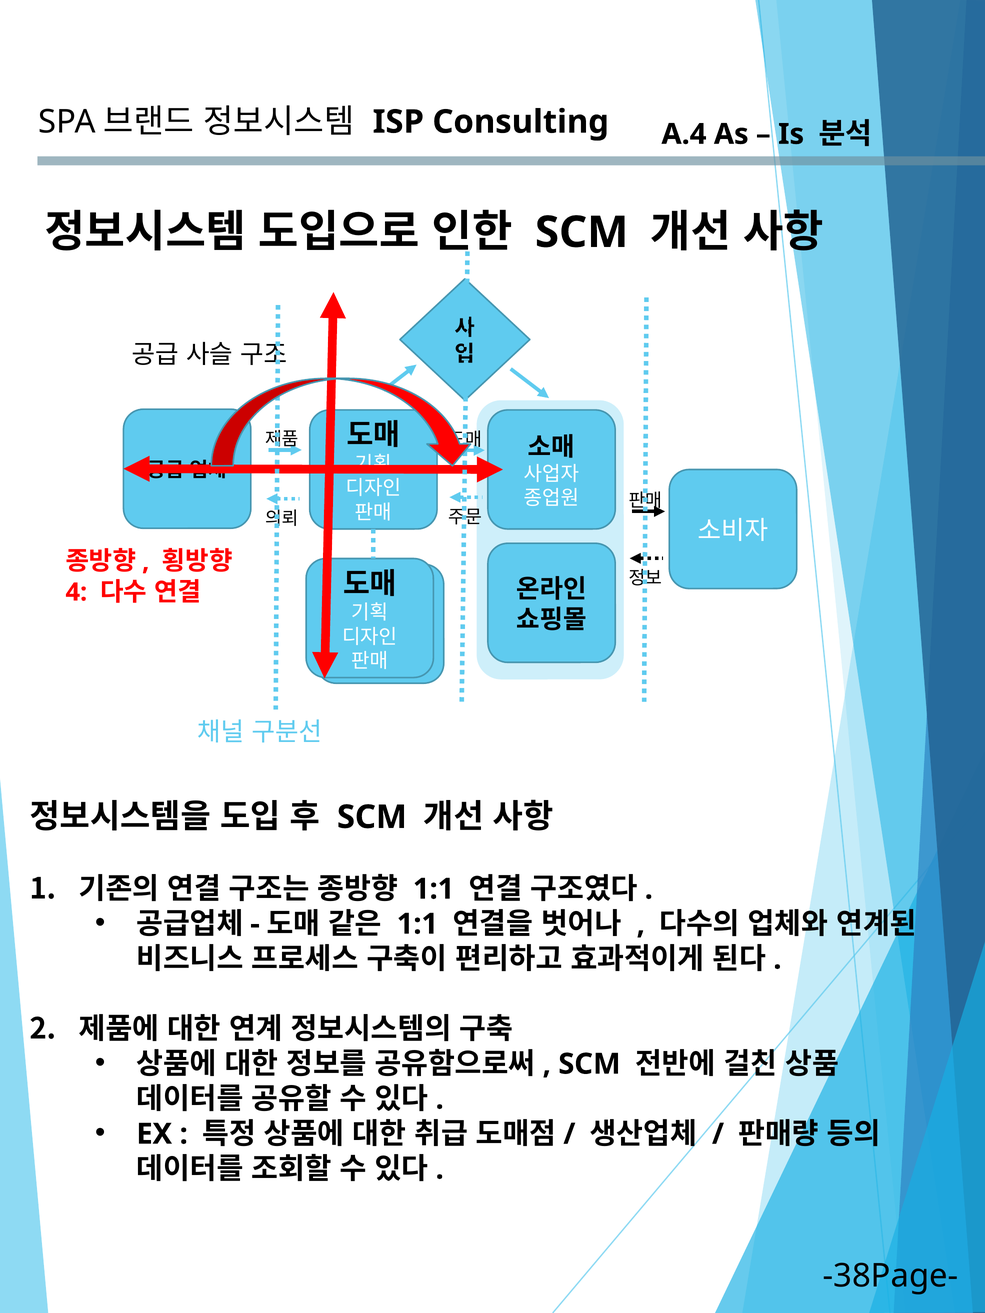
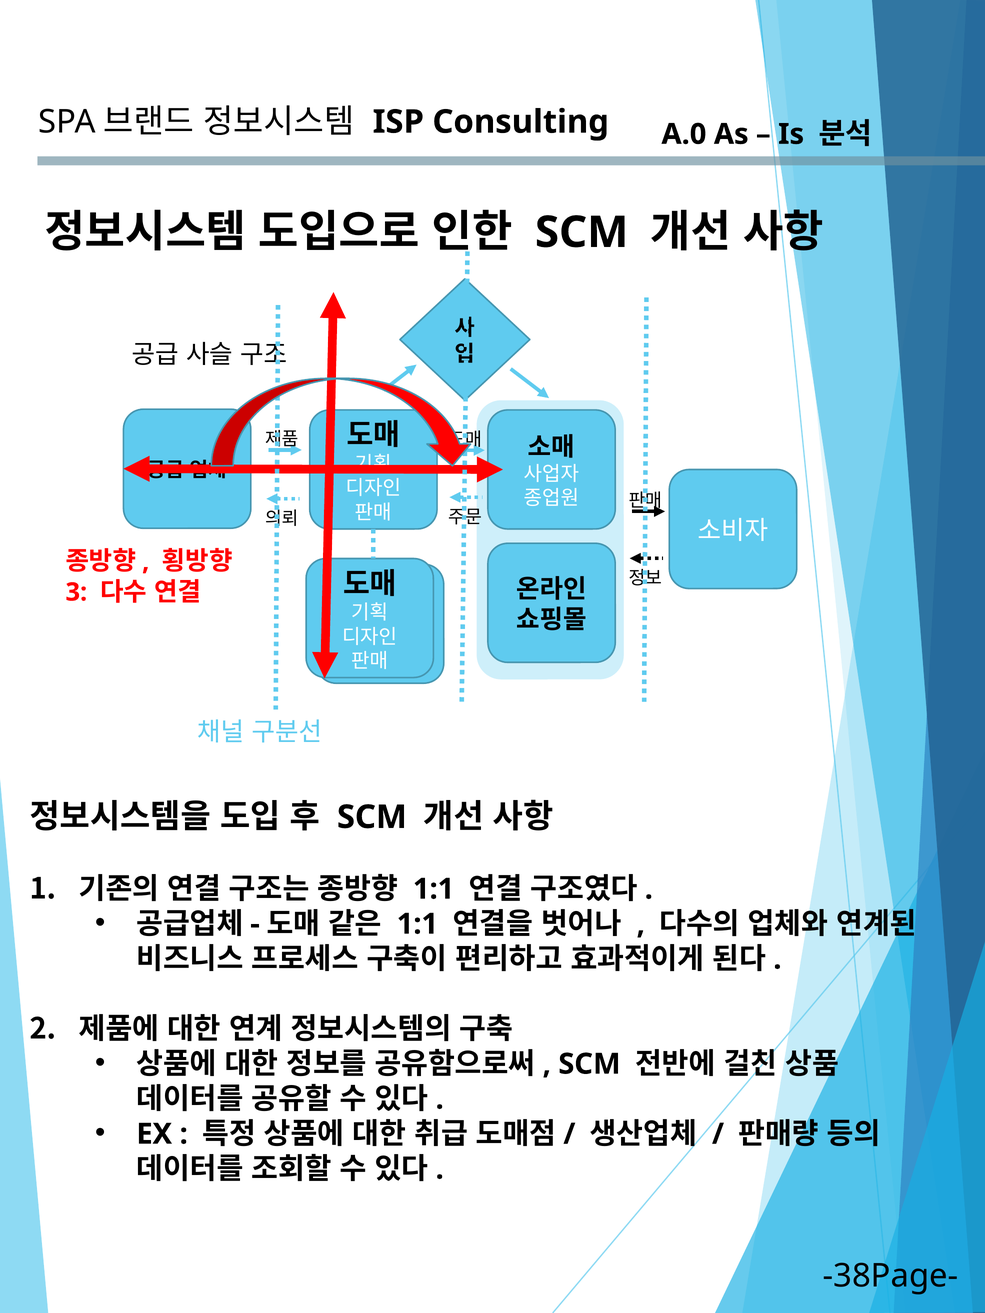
A.4: A.4 -> A.0 (684, 134)
4: 4 -> 3 (76, 592)
